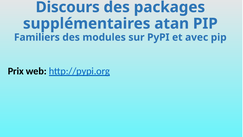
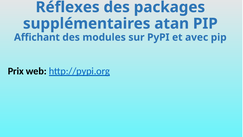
Discours: Discours -> Réflexes (68, 7)
Familiers: Familiers -> Affichant (37, 37)
